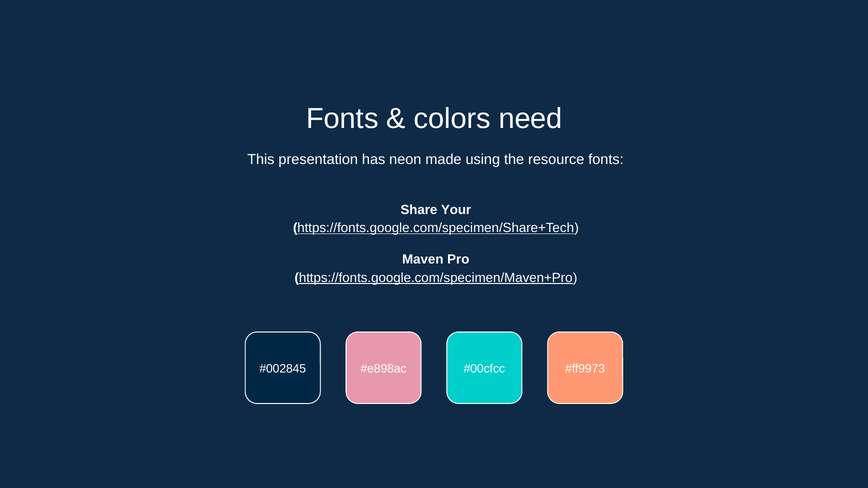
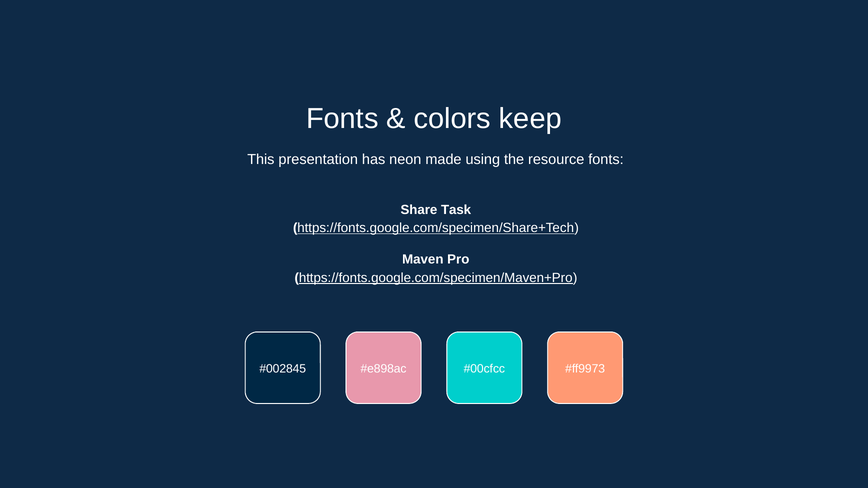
need: need -> keep (530, 119)
Your: Your -> Task (456, 210)
